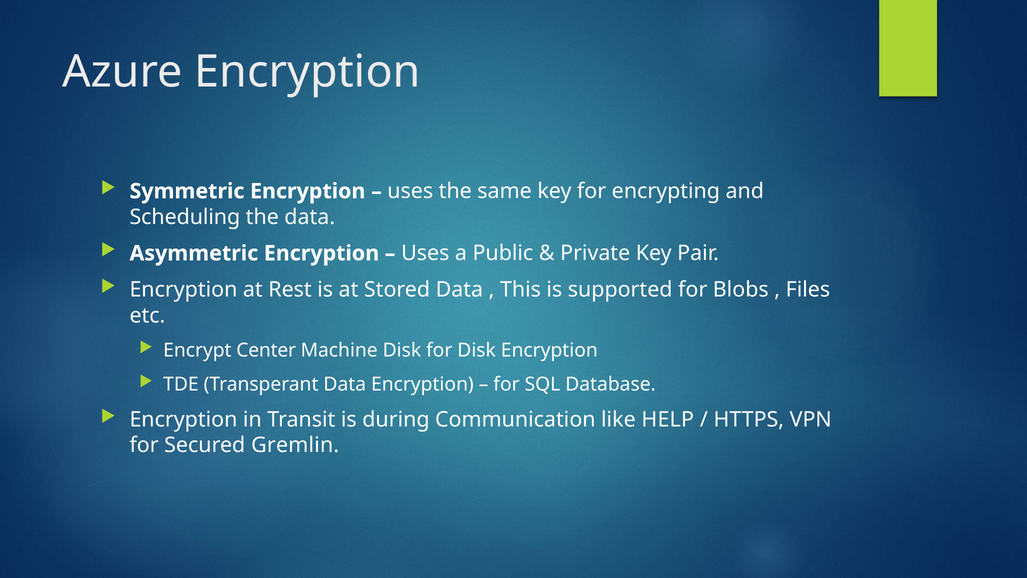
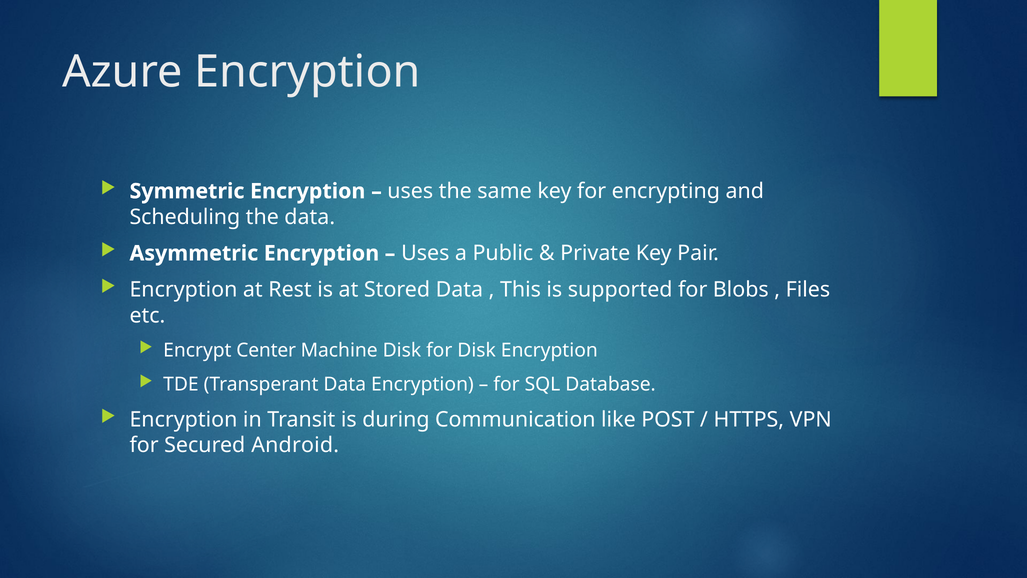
HELP: HELP -> POST (668, 419)
Gremlin: Gremlin -> Android (295, 445)
